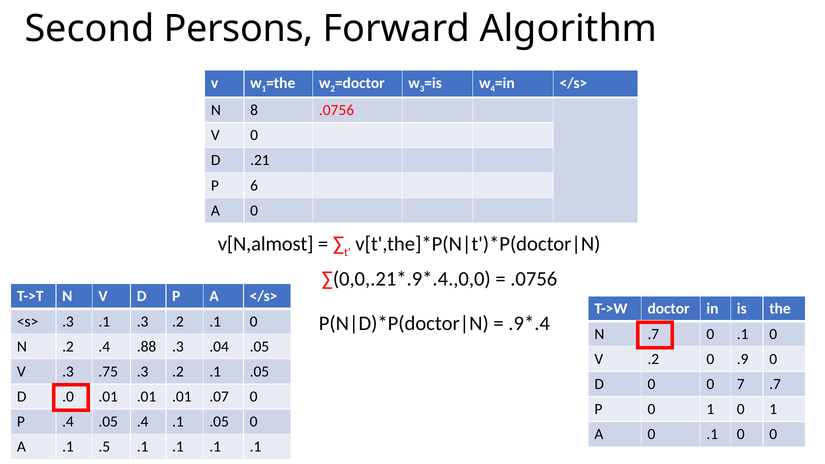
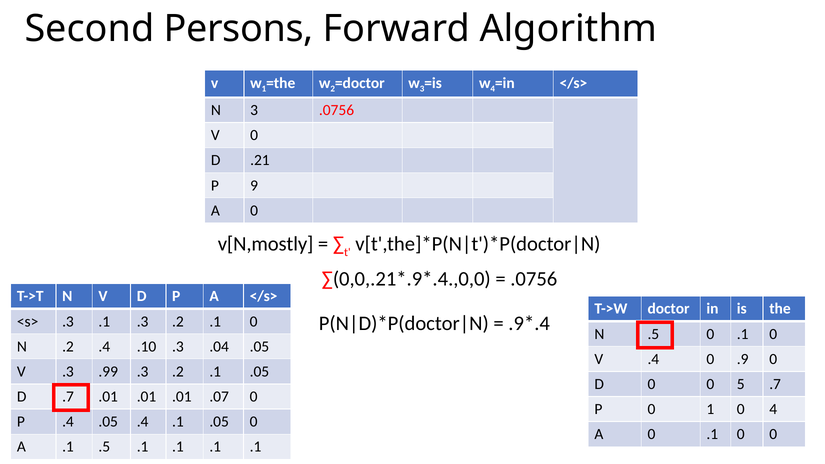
N 8: 8 -> 3 (254, 110)
6: 6 -> 9 (254, 185)
v[N,almost: v[N,almost -> v[N,mostly (266, 244)
N .7: .7 -> .5 (653, 334)
.88: .88 -> .10 (147, 347)
V .2: .2 -> .4 (653, 359)
.75: .75 -> .99 (108, 372)
7: 7 -> 5 (741, 384)
D .0: .0 -> .7 (68, 397)
1 0 1: 1 -> 4 (773, 409)
